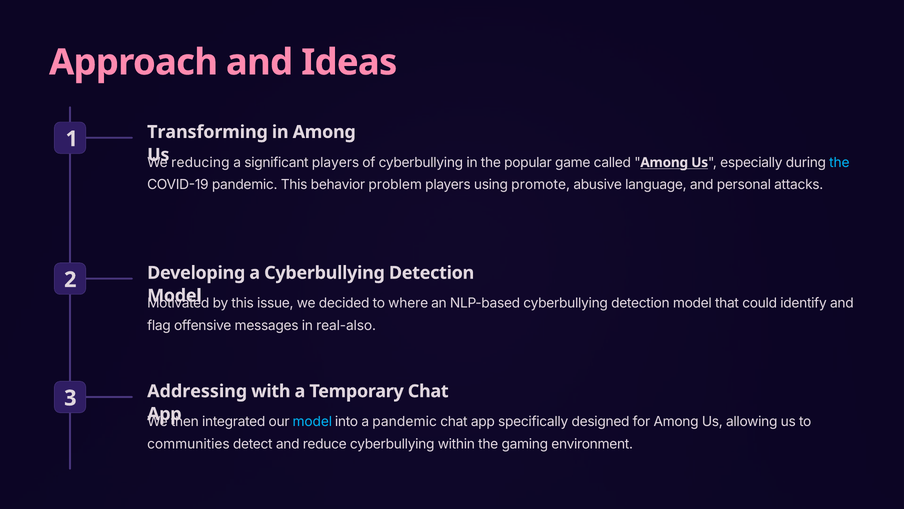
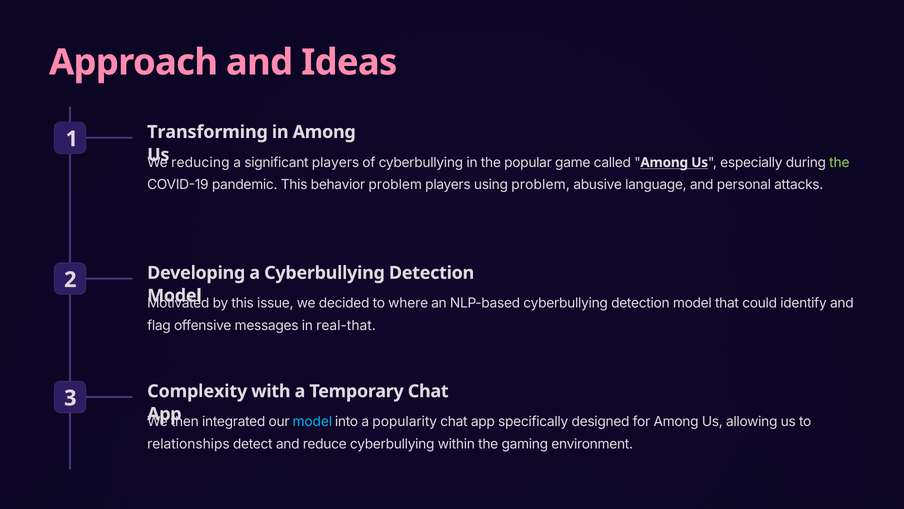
the colour: light blue -> light green (839, 162)
using promote: promote -> problem (541, 185)
real-also: real-also -> real-that (346, 325)
Addressing: Addressing -> Complexity (197, 391)
a pandemic: pandemic -> popularity (405, 421)
communities: communities -> relationships (188, 444)
